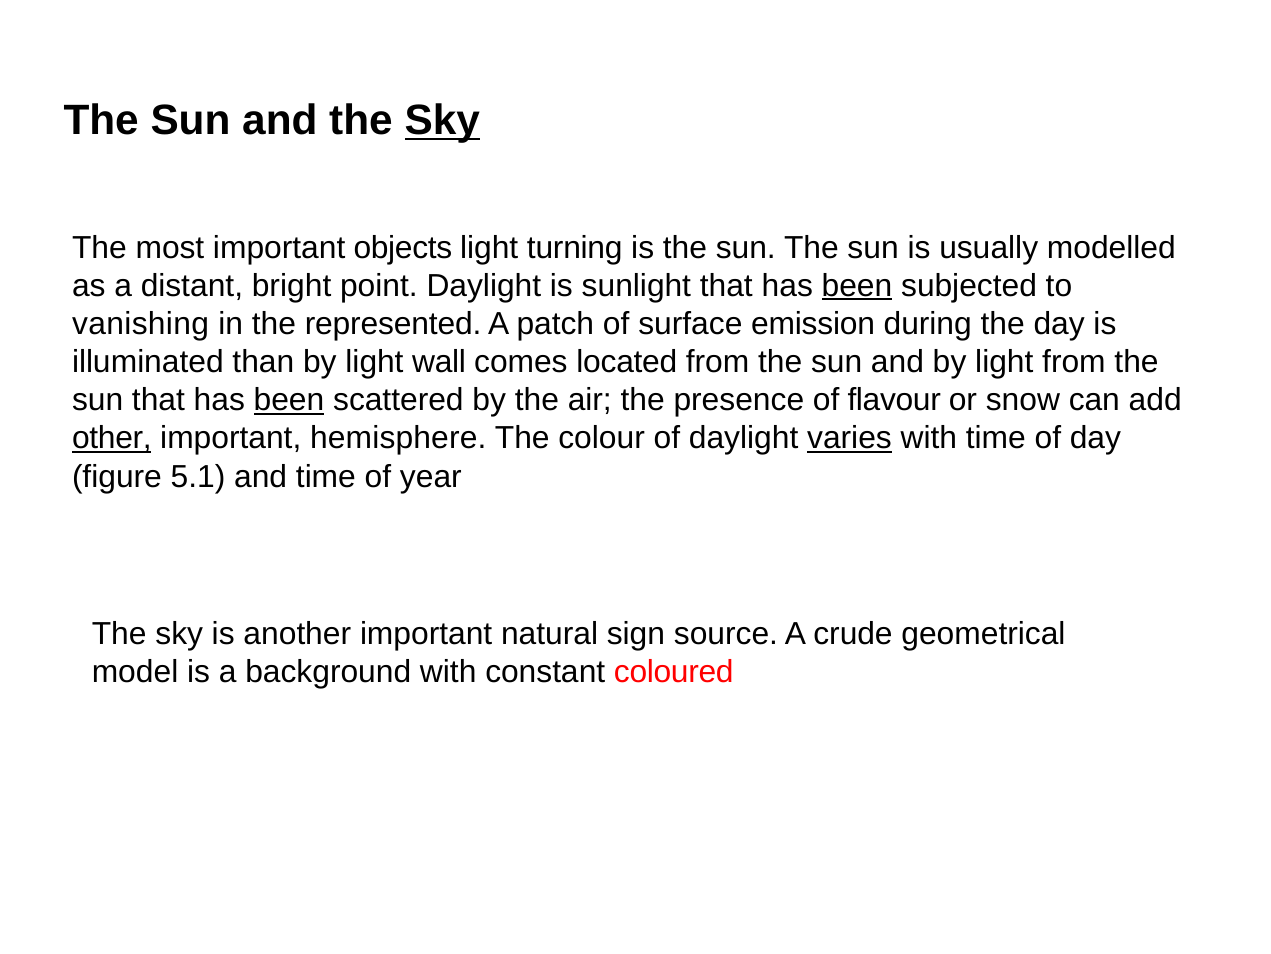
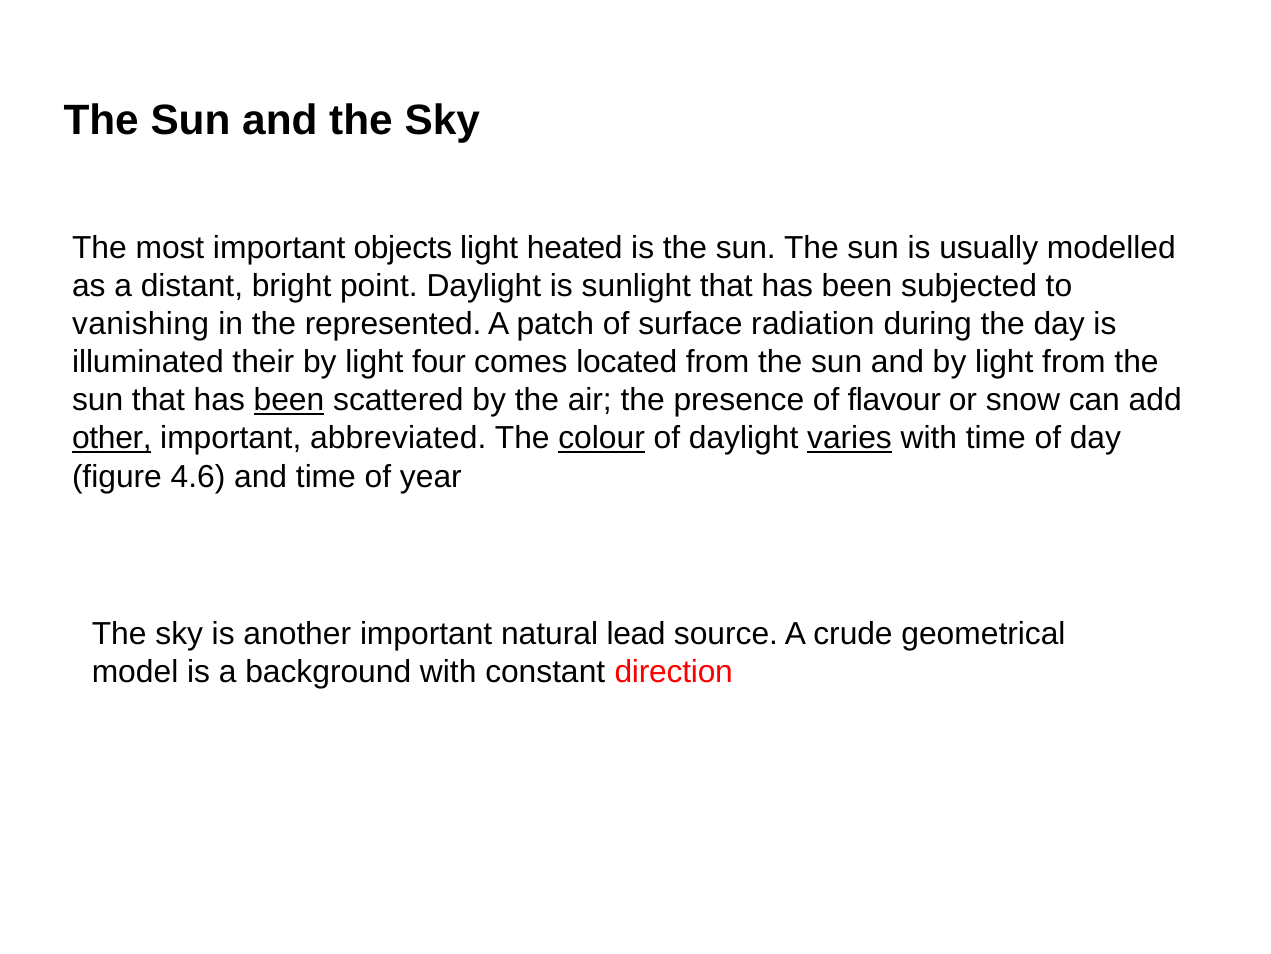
Sky underline: present -> none (442, 121)
turning: turning -> heated (575, 247)
been underline: present -> none (857, 286)
emission: emission -> radiation (813, 324)
than: than -> their (263, 362)
wall: wall -> four (439, 362)
hemisphere: hemisphere -> abbreviated (398, 438)
colour underline: none -> present (602, 438)
5.1: 5.1 -> 4.6 (198, 476)
sign: sign -> lead (636, 633)
coloured: coloured -> direction (674, 671)
